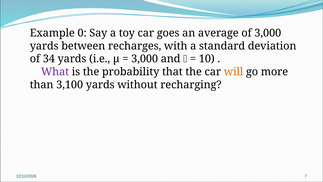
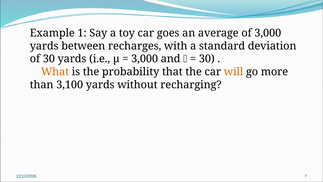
0: 0 -> 1 (82, 33)
of 34: 34 -> 30 (49, 59)
10: 10 -> 30 (207, 59)
What colour: purple -> orange (55, 72)
